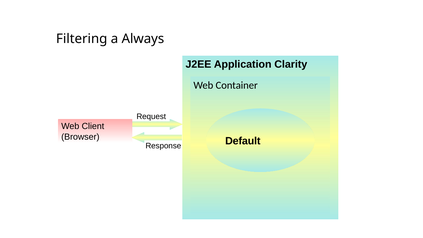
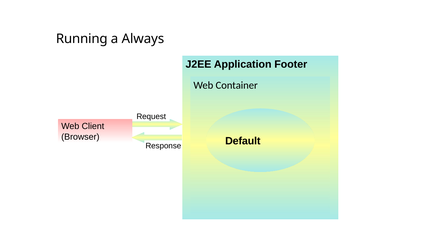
Filtering: Filtering -> Running (82, 39)
Clarity: Clarity -> Footer (291, 64)
